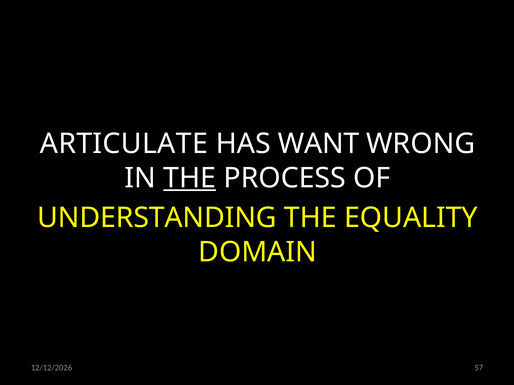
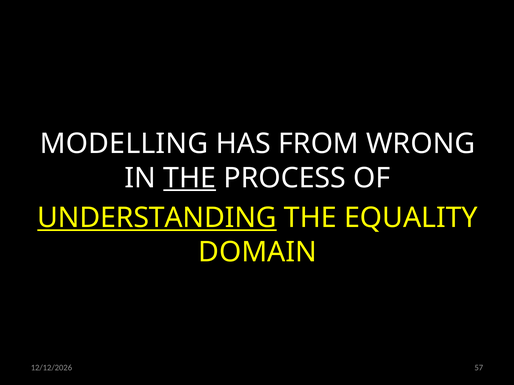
ARTICULATE: ARTICULATE -> MODELLING (124, 144)
WANT: WANT -> FROM (319, 144)
UNDERSTANDING underline: none -> present (157, 218)
